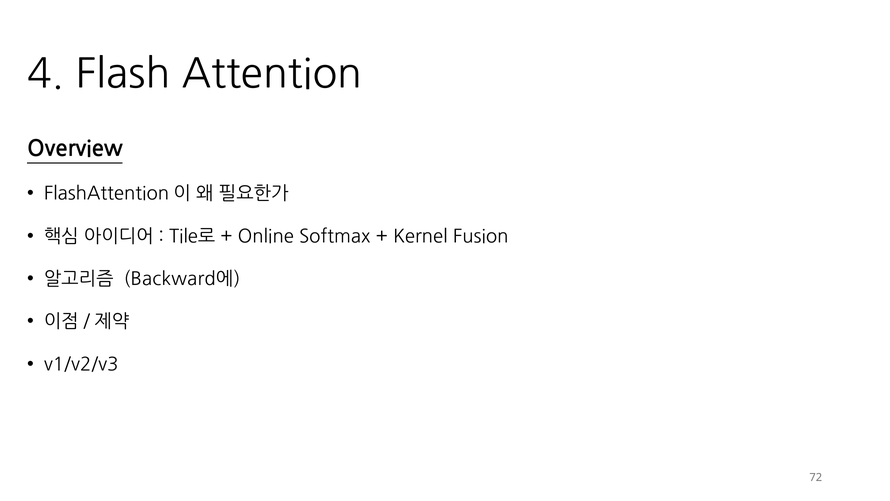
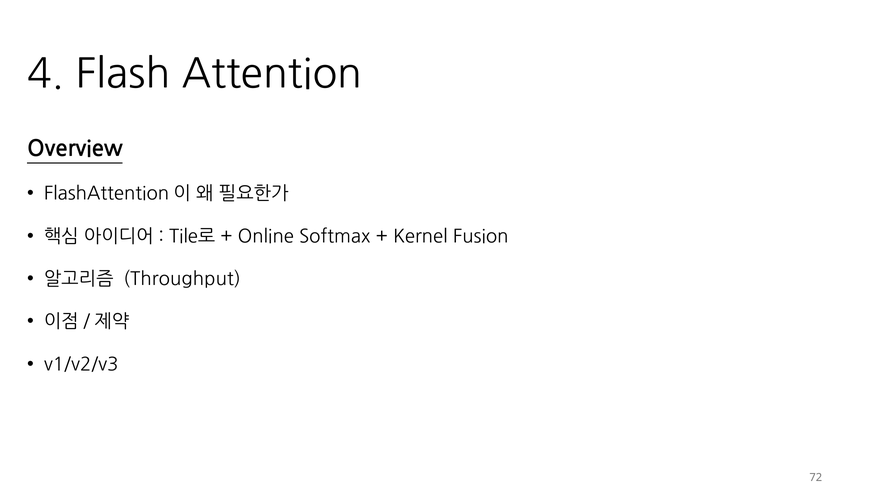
Backward에: Backward에 -> Throughput (182, 279)
